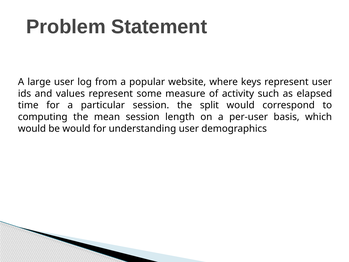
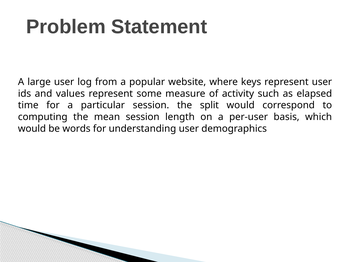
be would: would -> words (76, 128)
